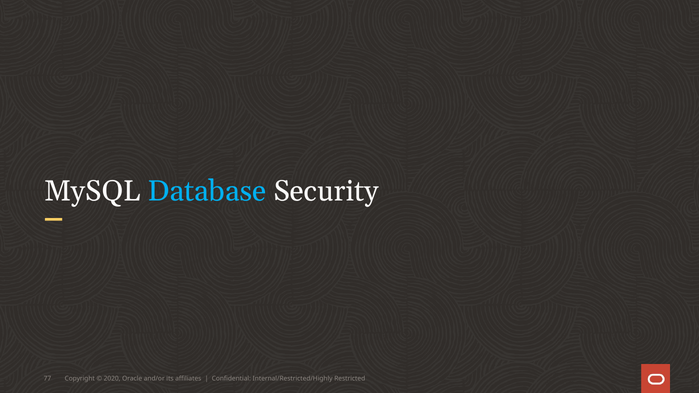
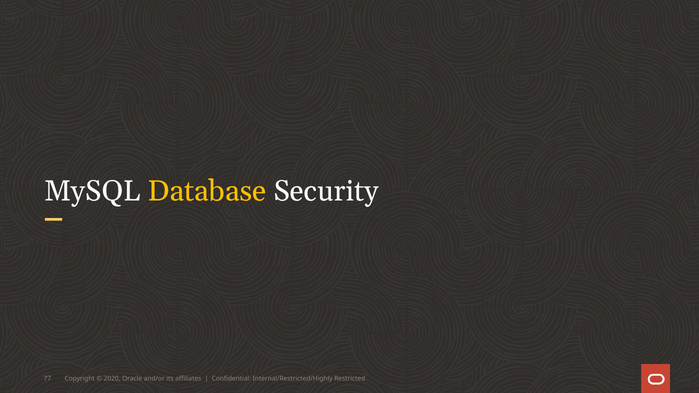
Database colour: light blue -> yellow (207, 191)
